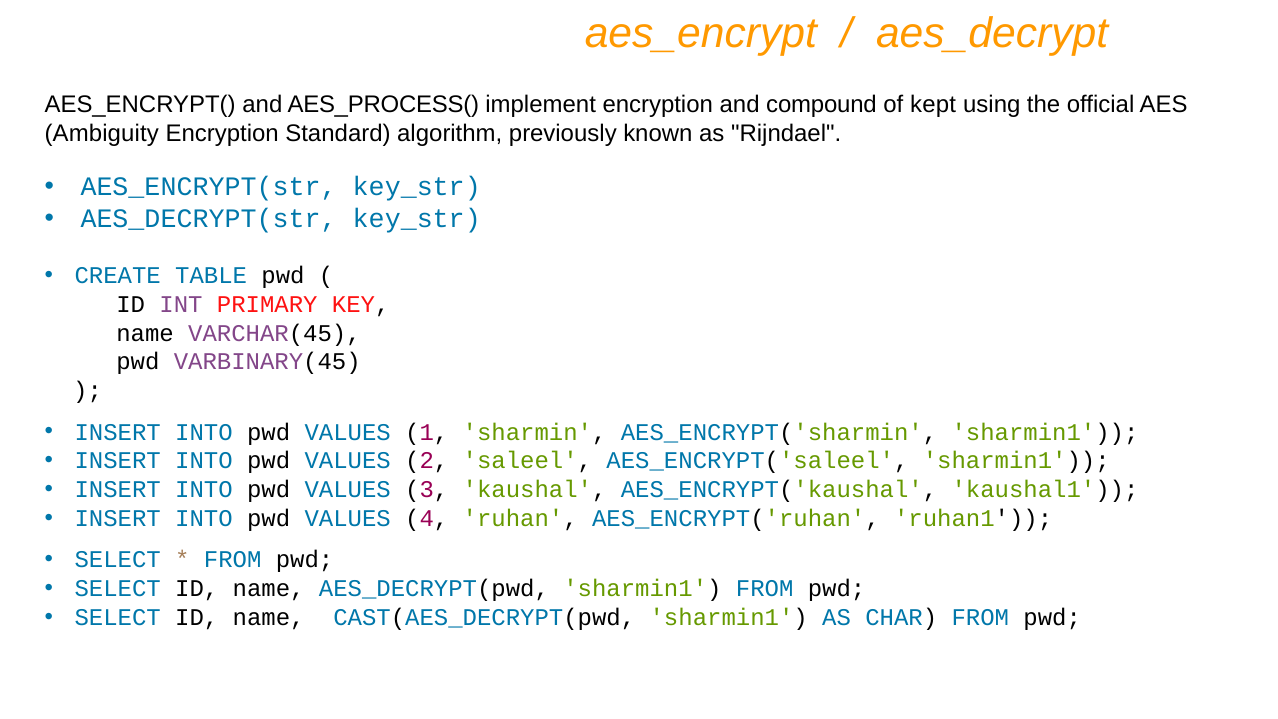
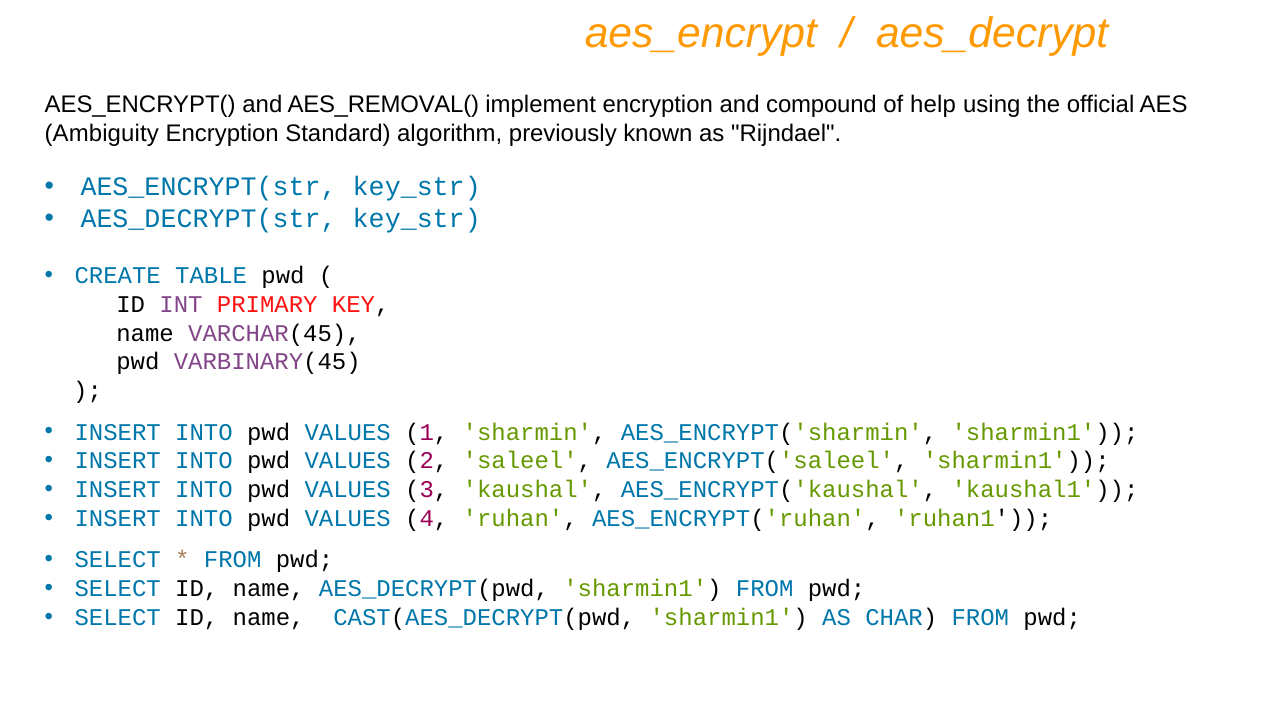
AES_PROCESS(: AES_PROCESS( -> AES_REMOVAL( (383, 105)
kept: kept -> help (933, 105)
